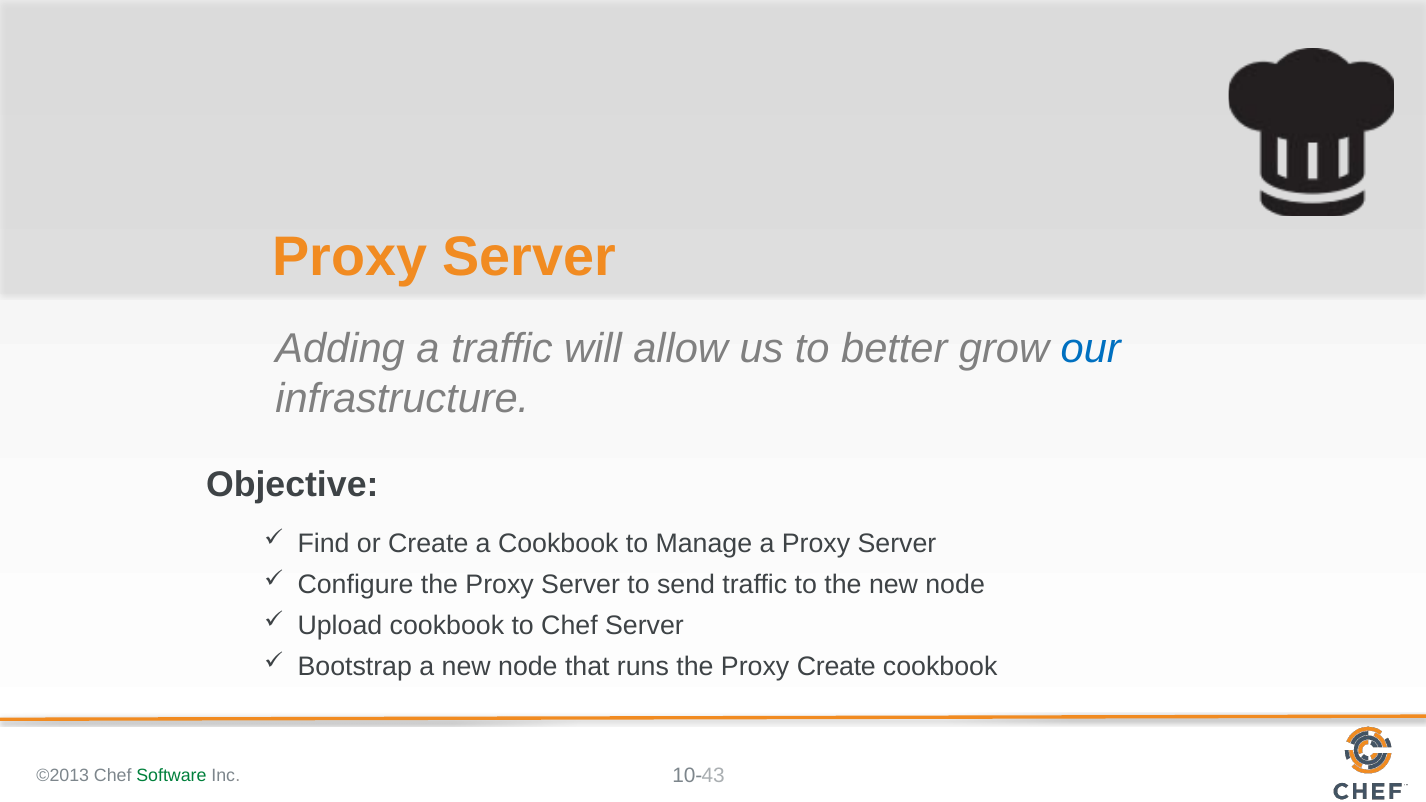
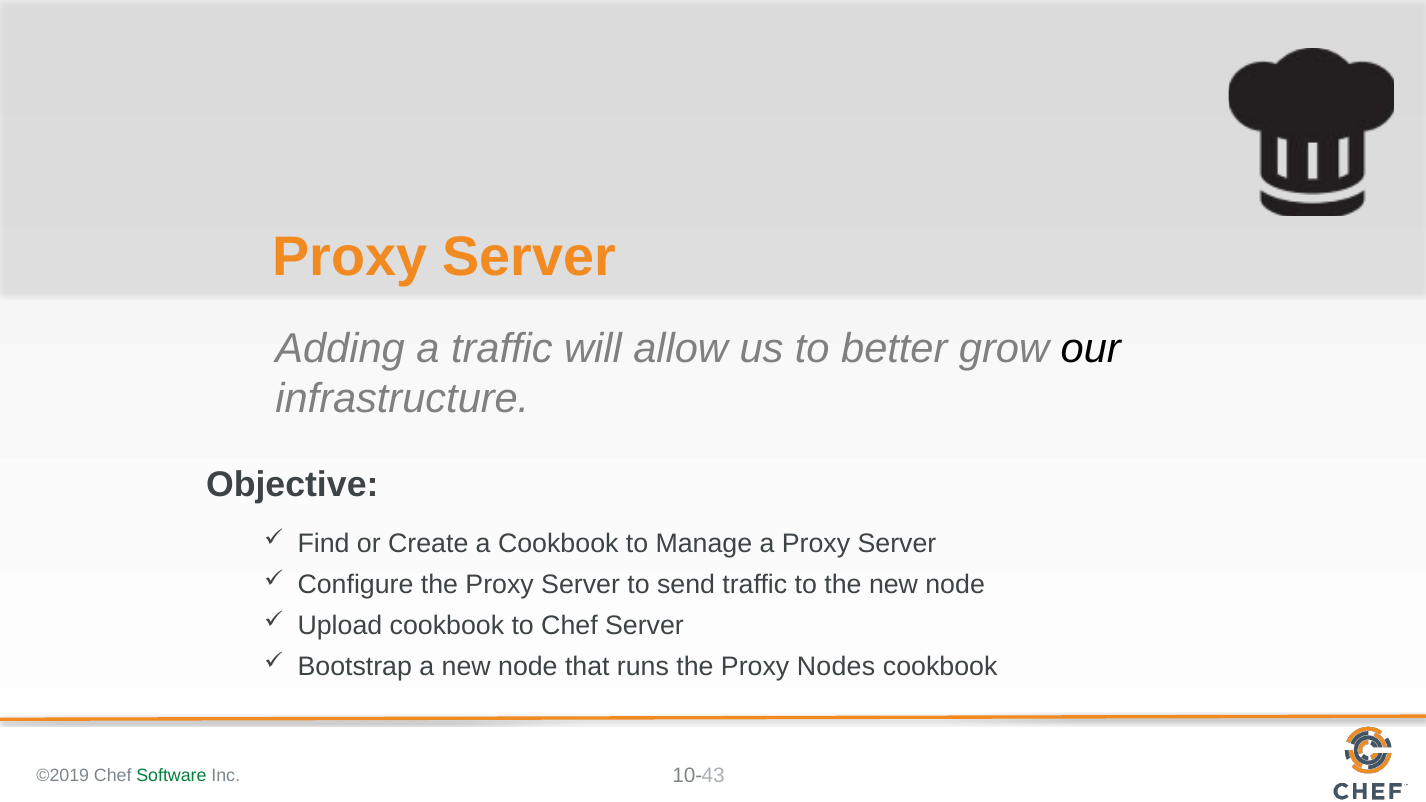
our colour: blue -> black (1091, 349)
Proxy Create: Create -> Nodes (836, 666)
©2013: ©2013 -> ©2019 (63, 776)
